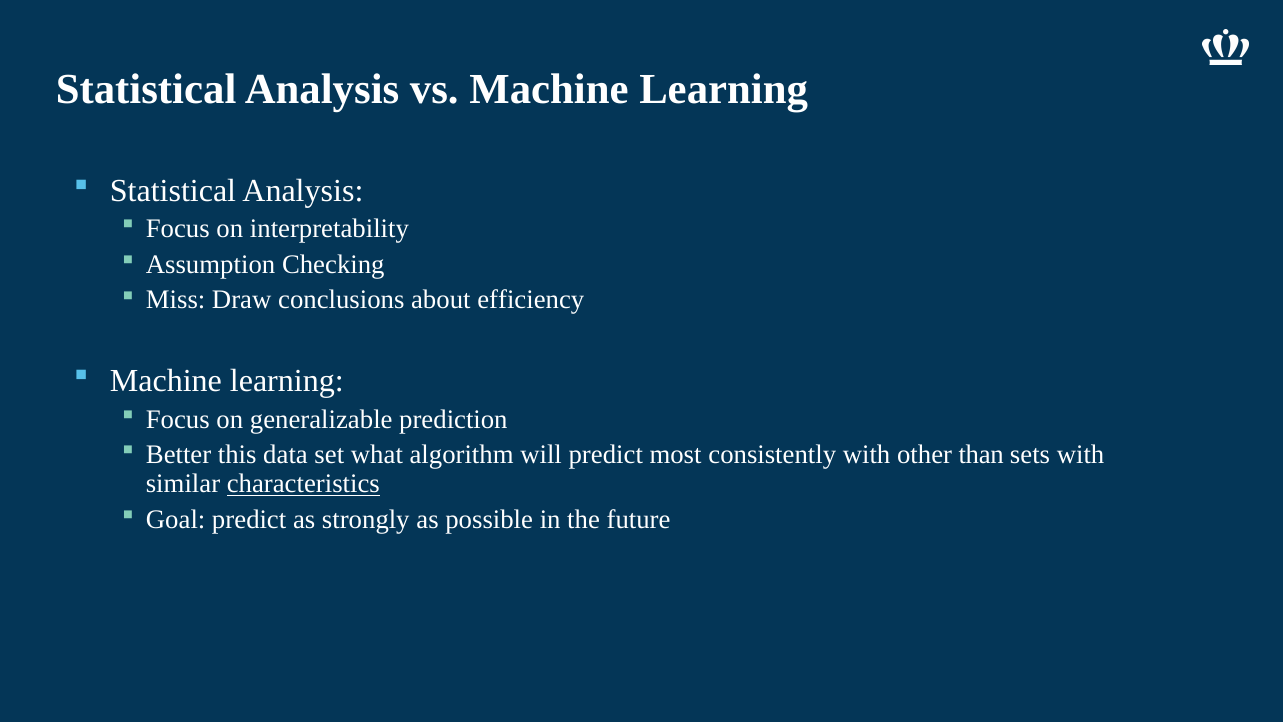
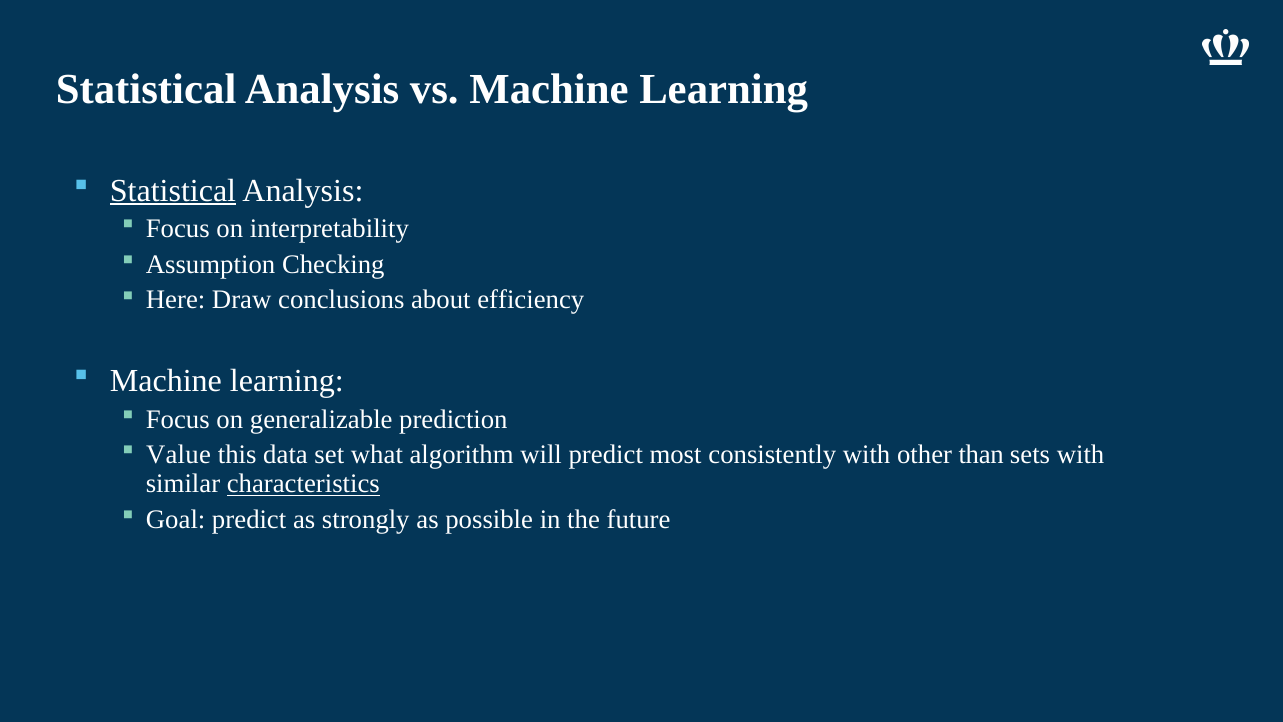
Statistical underline: none -> present (173, 190)
Miss: Miss -> Here (176, 300)
Better: Better -> Value (178, 455)
